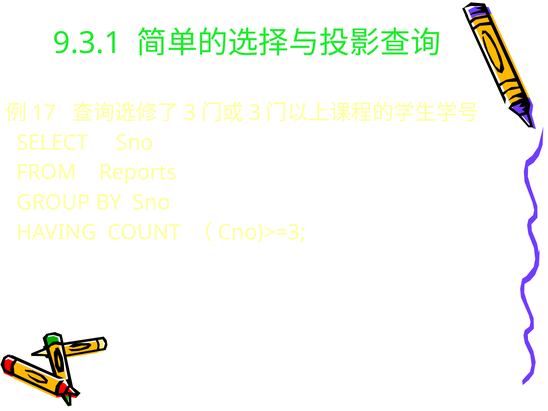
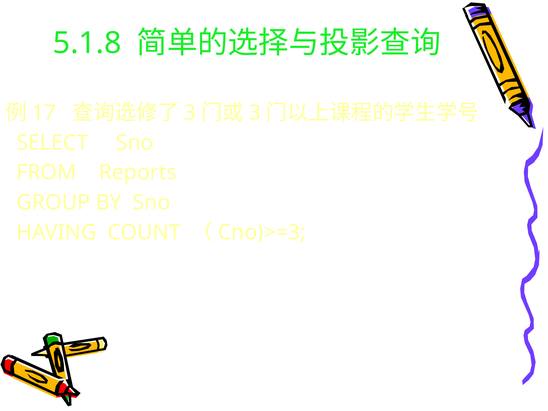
9.3.1: 9.3.1 -> 5.1.8 (87, 43)
